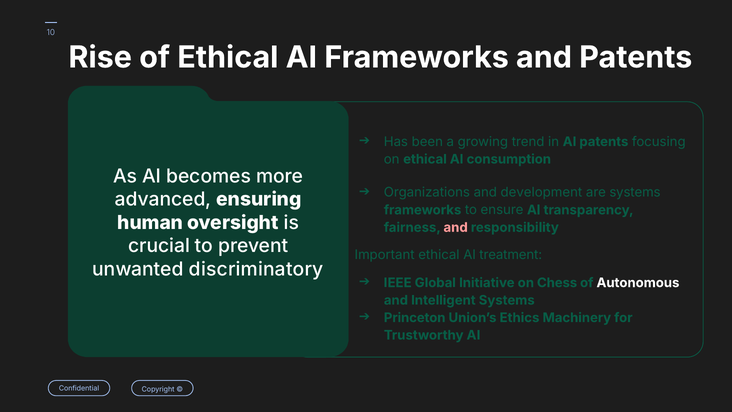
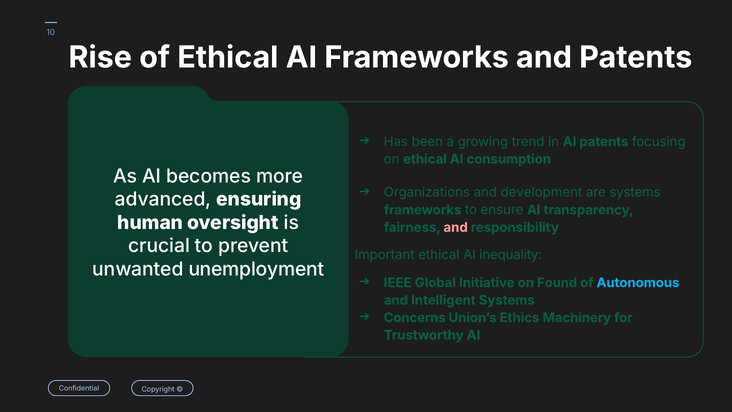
treatment: treatment -> inequality (511, 255)
discriminatory: discriminatory -> unemployment (256, 269)
Chess: Chess -> Found (557, 283)
Autonomous colour: white -> light blue (638, 283)
Princeton: Princeton -> Concerns (415, 318)
